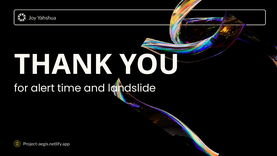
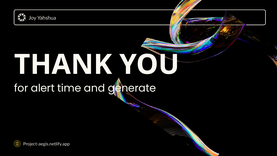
landslide: landslide -> generate (132, 88)
